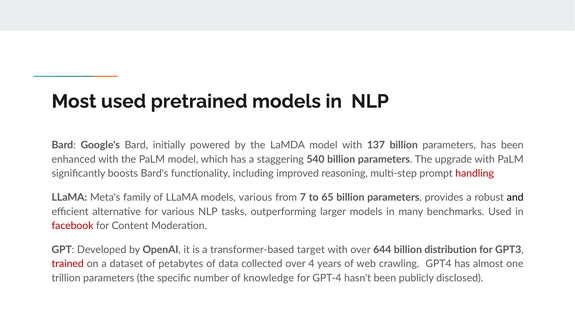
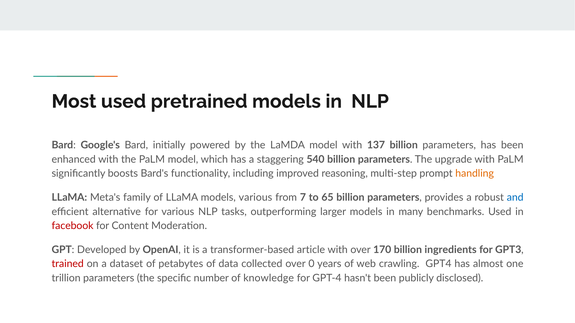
handling colour: red -> orange (475, 174)
and colour: black -> blue (515, 198)
target: target -> article (311, 250)
644: 644 -> 170 (382, 250)
distribution: distribution -> ingredients (451, 250)
4: 4 -> 0 (311, 264)
